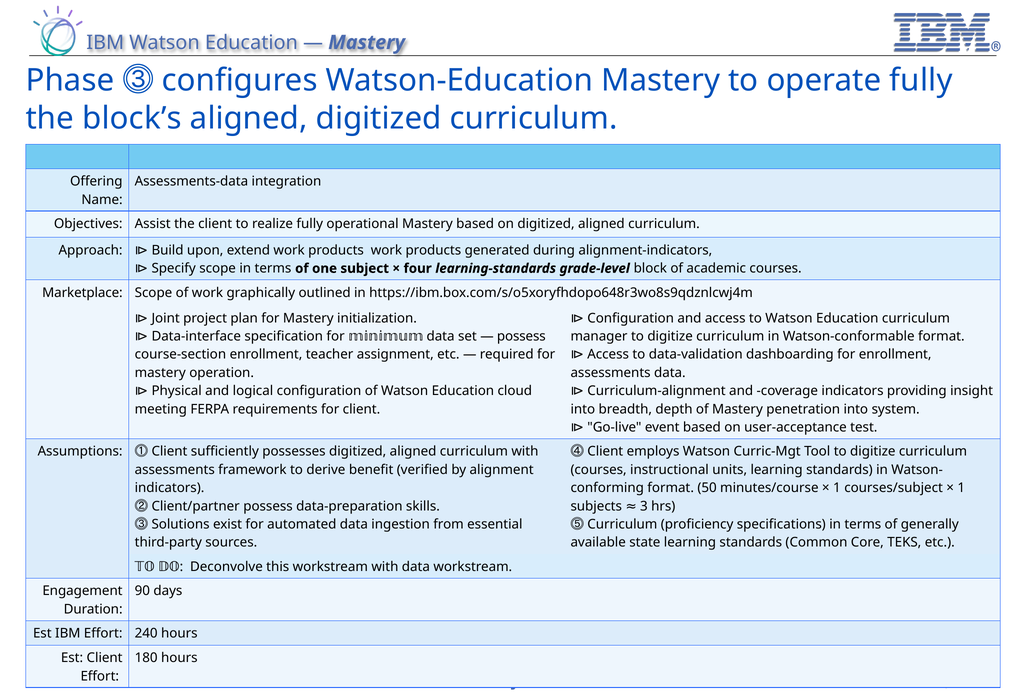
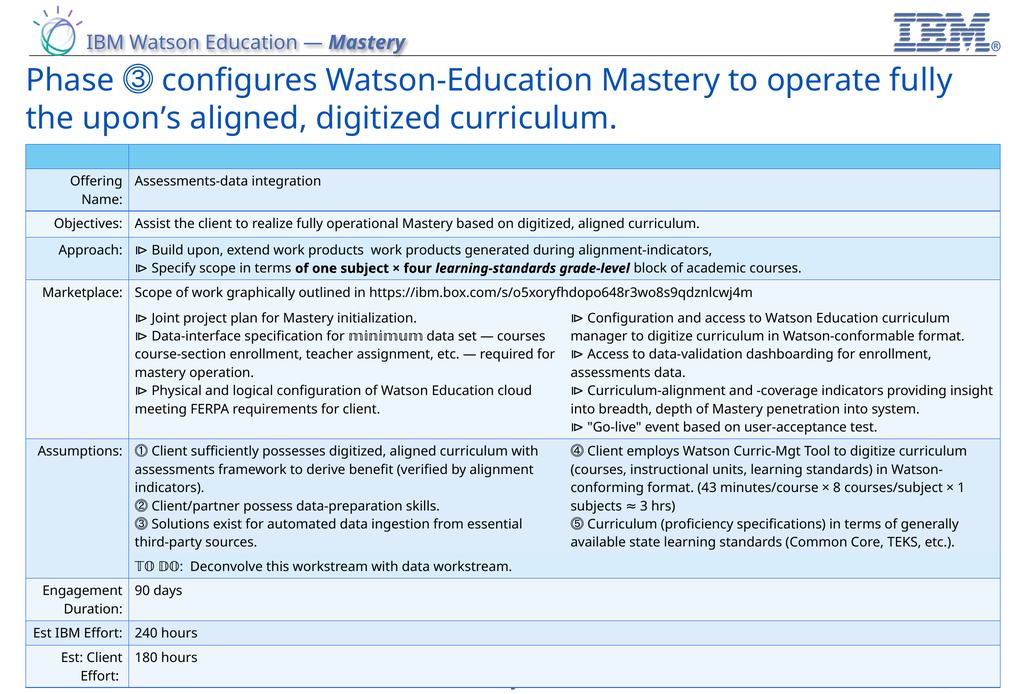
block’s: block’s -> upon’s (132, 118)
possess: possess -> courses (521, 336)
50: 50 -> 43 (707, 488)
1: 1 -> 8 (837, 488)
